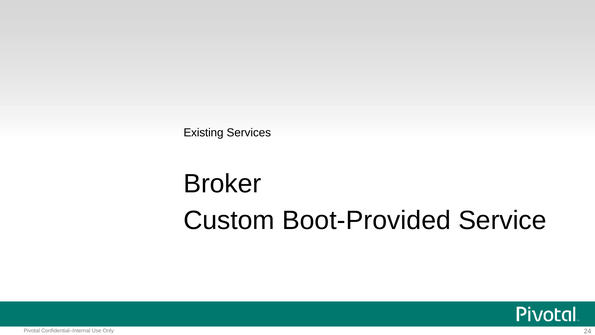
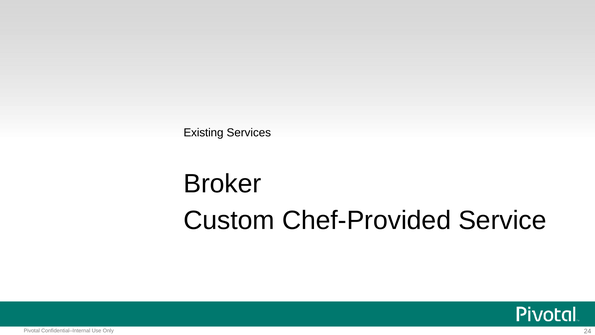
Boot-Provided: Boot-Provided -> Chef-Provided (367, 220)
